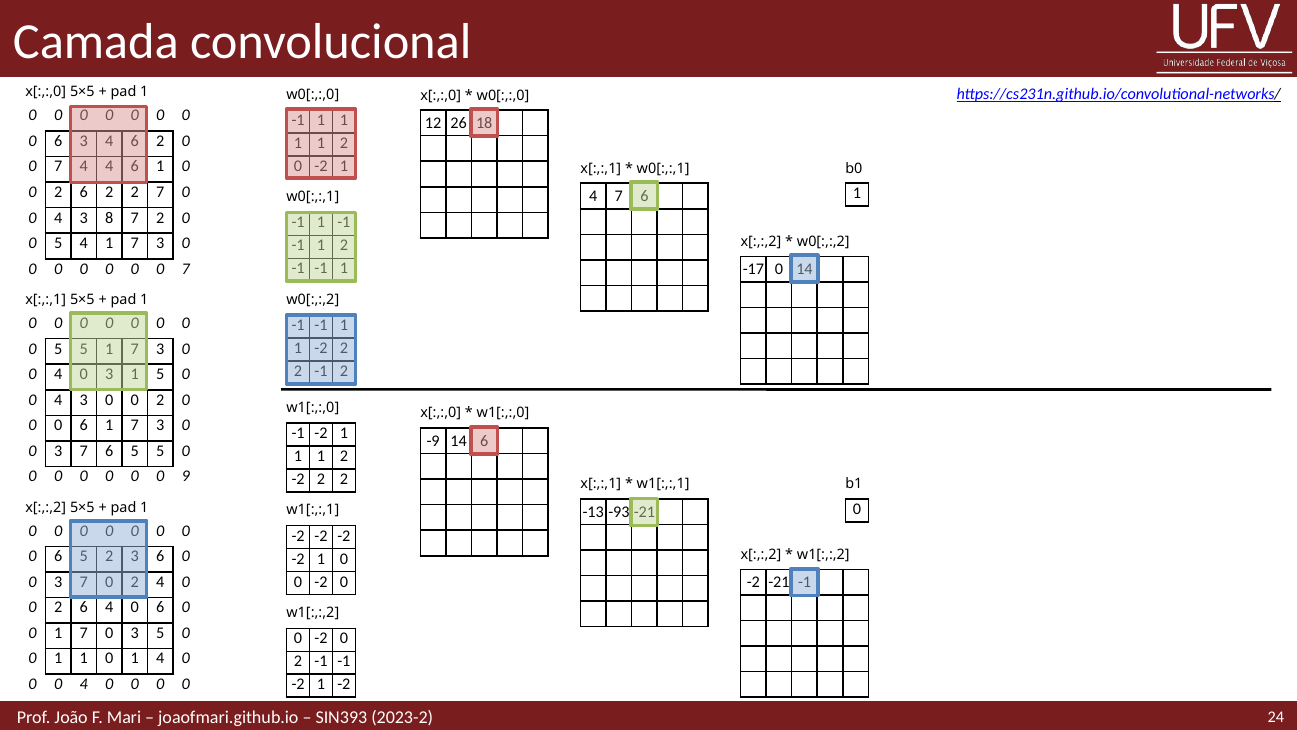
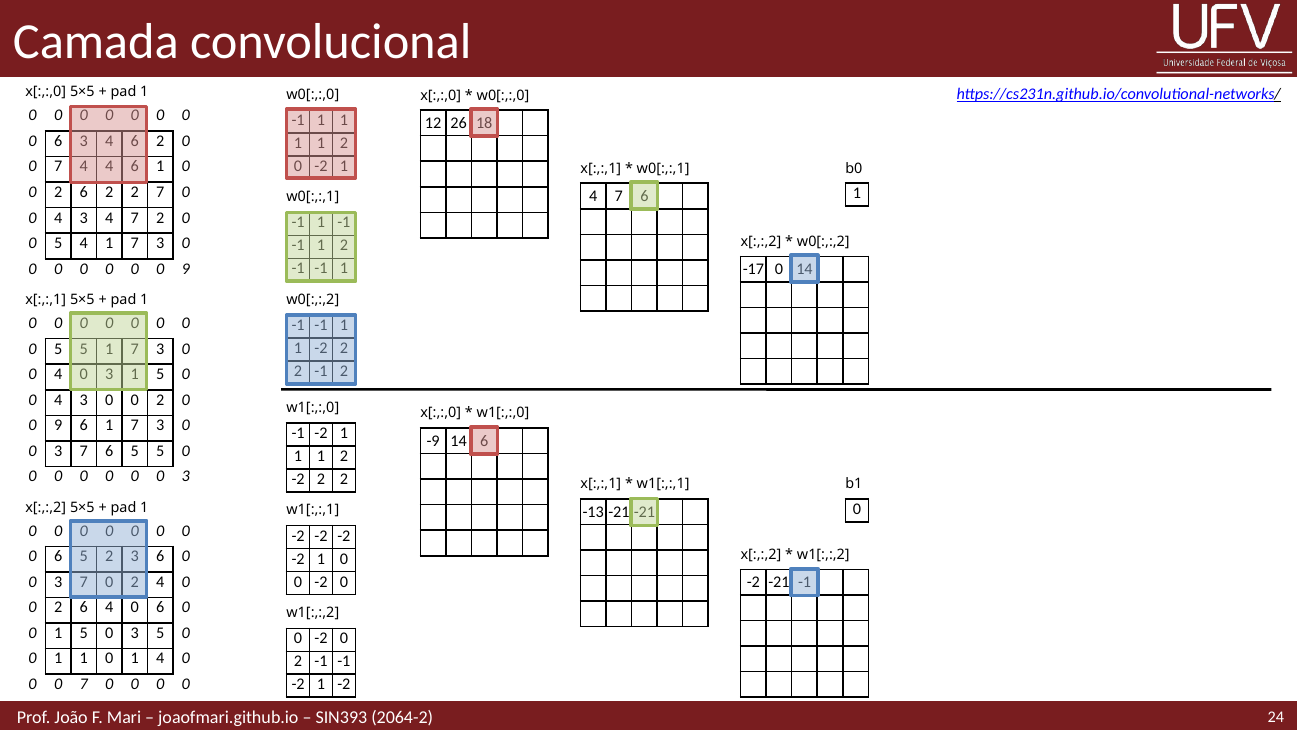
4 3 8: 8 -> 4 (109, 218)
0 0 0 7: 7 -> 9 (186, 269)
0: 0 -> 9 (58, 425)
0 0 0 9: 9 -> 3 (186, 476)
-13 -93: -93 -> -21 (619, 511)
0 1 7: 7 -> 5 (84, 633)
4: 4 -> 7 (84, 684)
2023-2: 2023-2 -> 2064-2 (402, 717)
